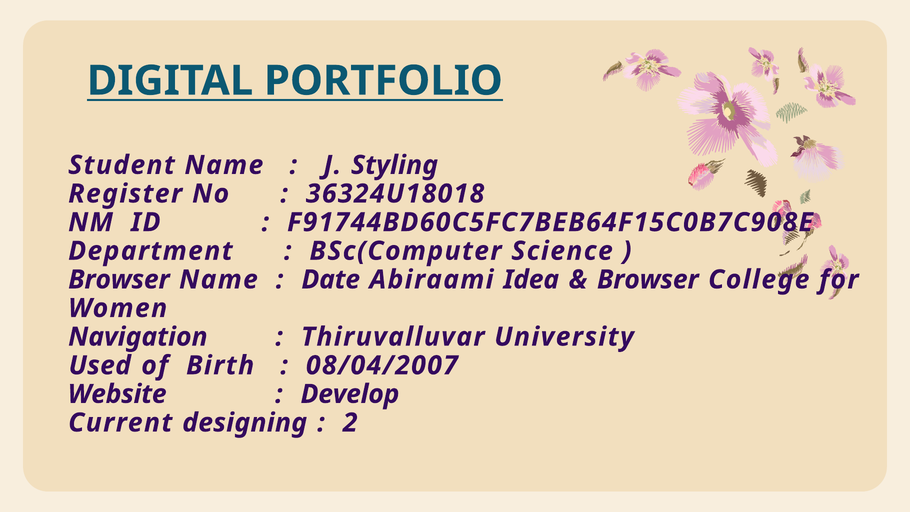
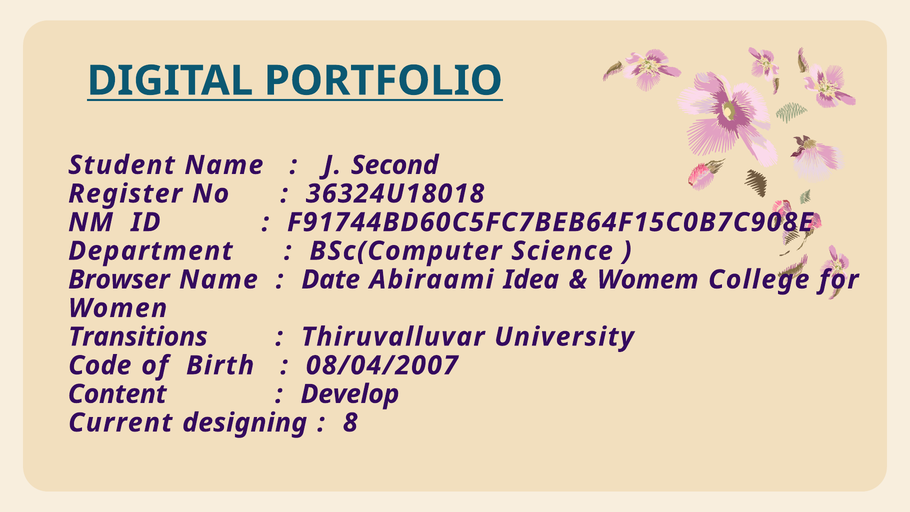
Styling: Styling -> Second (395, 165)
Browser: Browser -> Womem (648, 280)
Navigation: Navigation -> Transitions (138, 337)
Used: Used -> Code (100, 365)
Website: Website -> Content (117, 394)
2: 2 -> 8 (350, 423)
